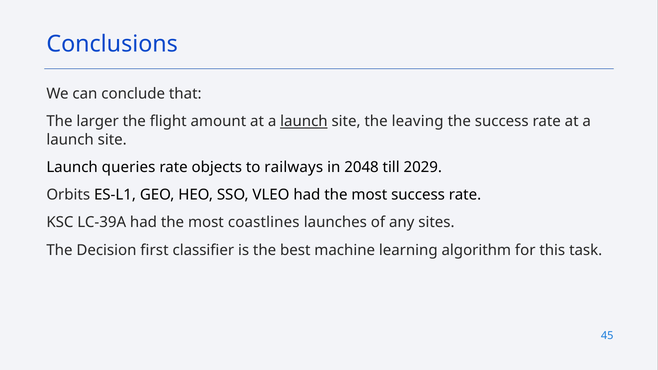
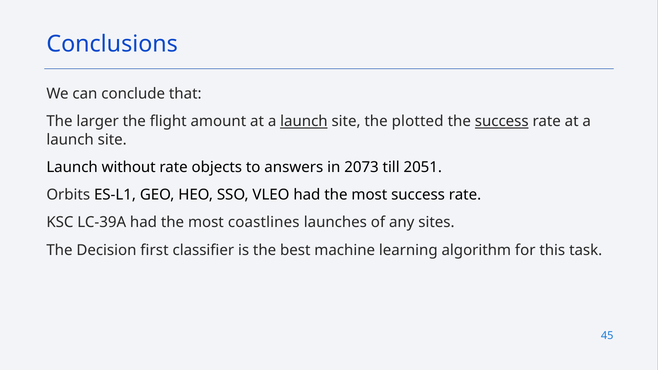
leaving: leaving -> plotted (418, 122)
success underline: none -> present (502, 122)
queries: queries -> without (129, 167)
railways: railways -> answers (294, 167)
2048: 2048 -> 2073 (362, 167)
2029: 2029 -> 2051 (423, 167)
